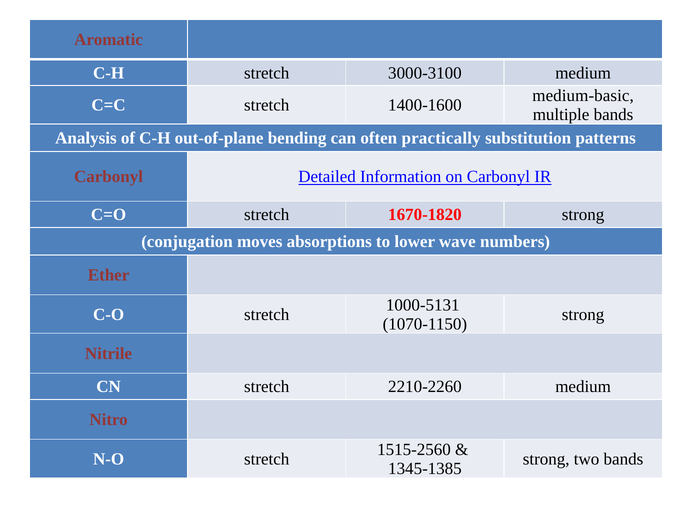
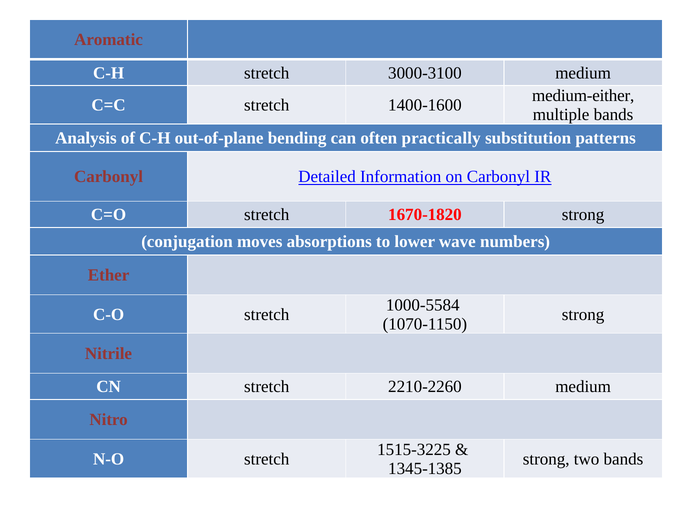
medium-basic: medium-basic -> medium-either (583, 96)
1000-5131: 1000-5131 -> 1000-5584 (423, 305)
1515-2560: 1515-2560 -> 1515-3225 (414, 449)
